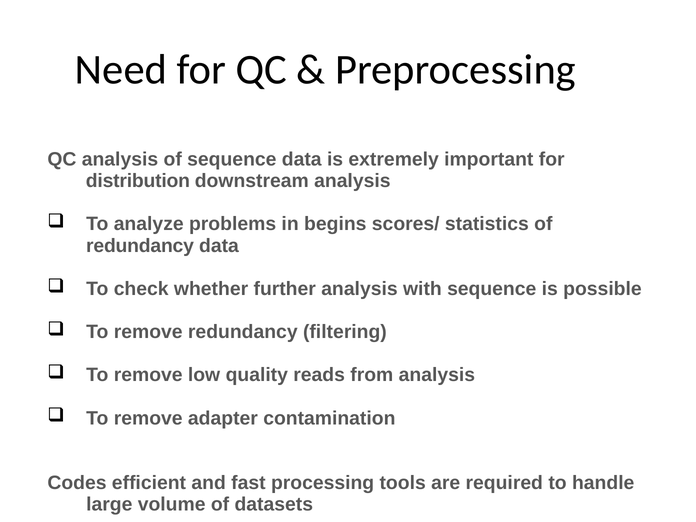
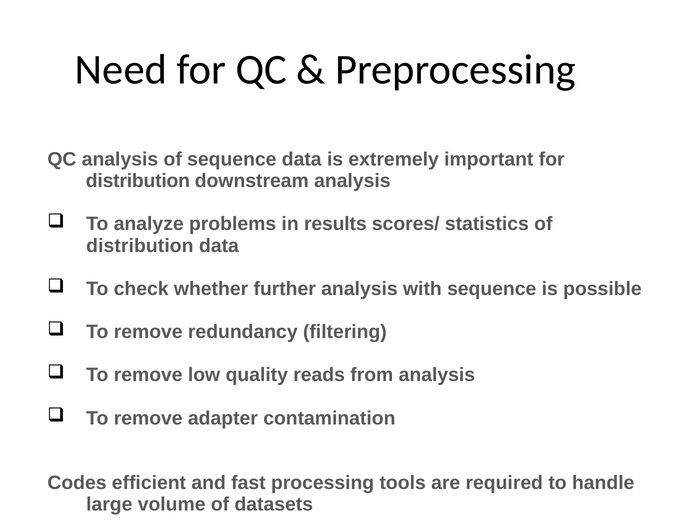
begins: begins -> results (335, 224)
redundancy: redundancy -> distribution (140, 246)
